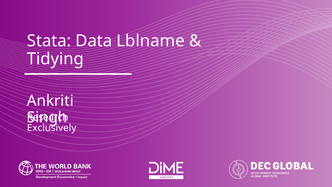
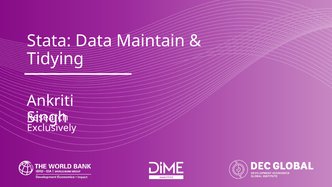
Lblname: Lblname -> Maintain (151, 41)
